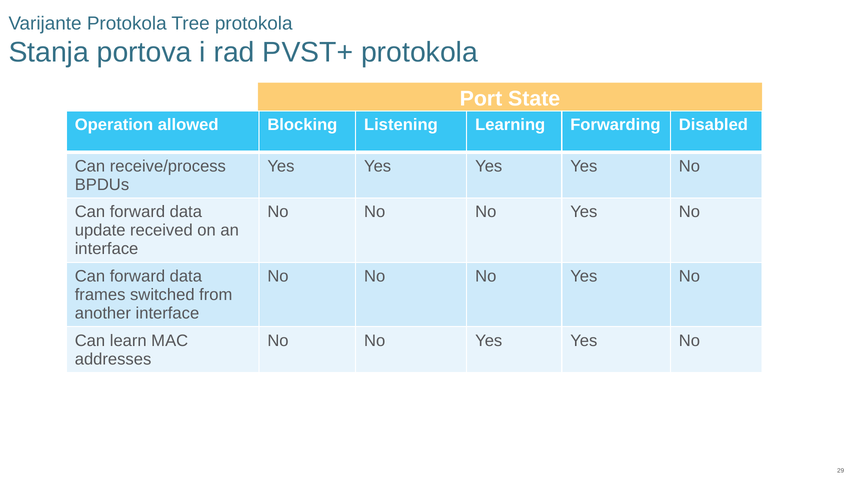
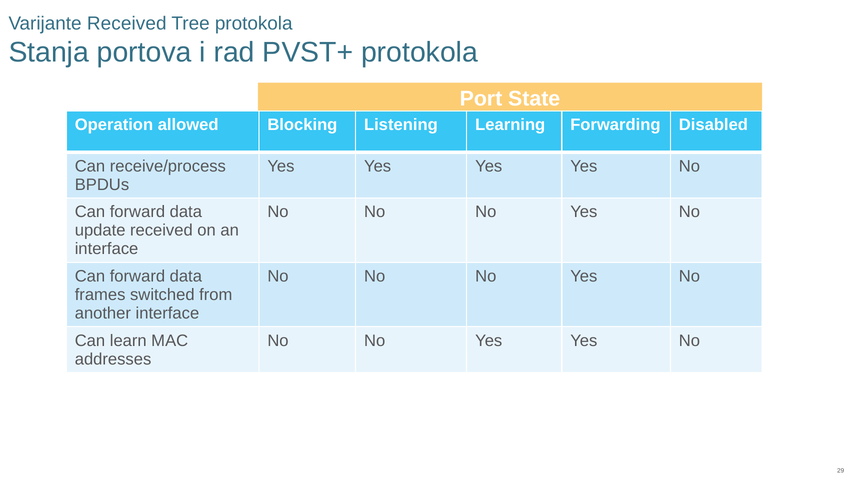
Varijante Protokola: Protokola -> Received (127, 23)
